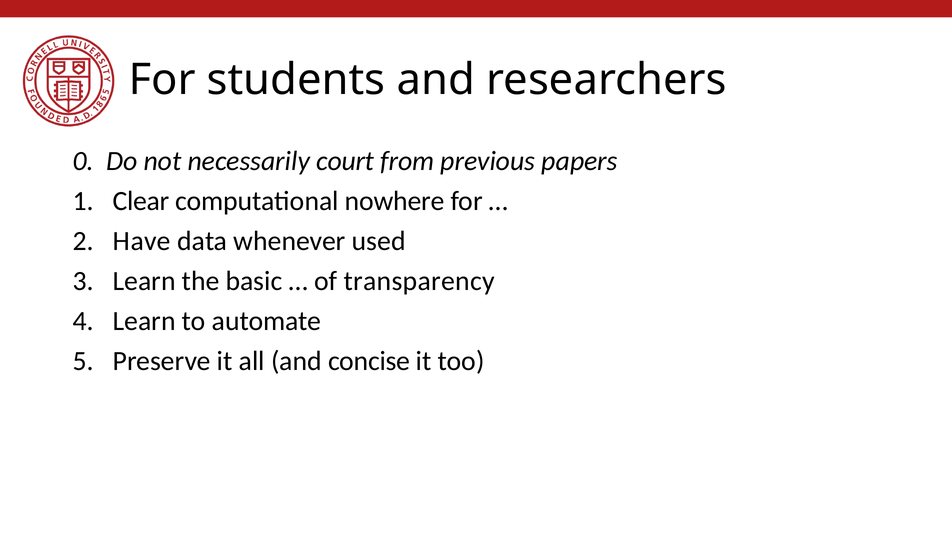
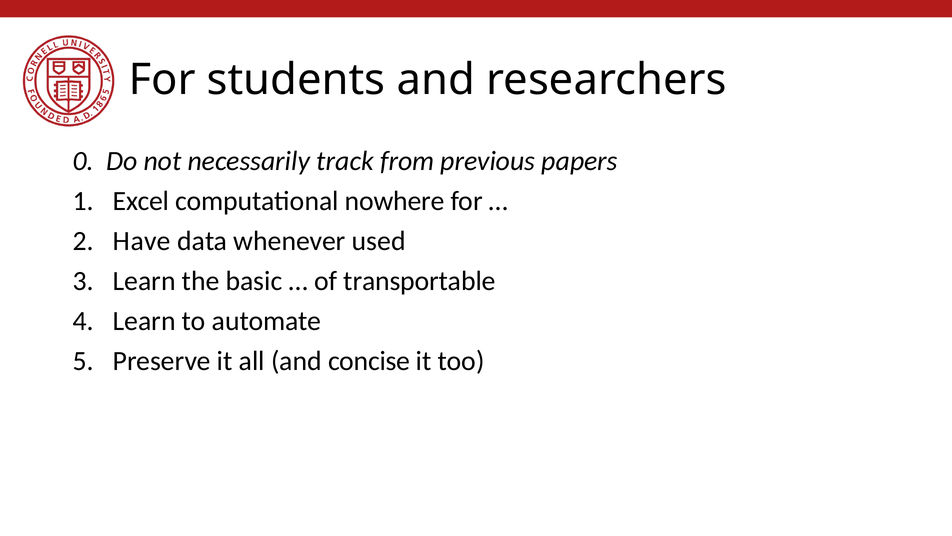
court: court -> track (345, 161)
Clear: Clear -> Excel (141, 201)
transparency: transparency -> transportable (420, 281)
